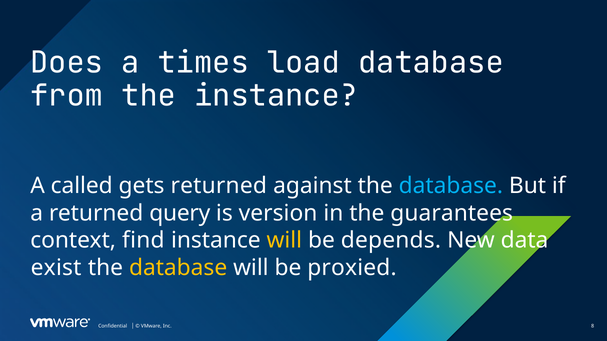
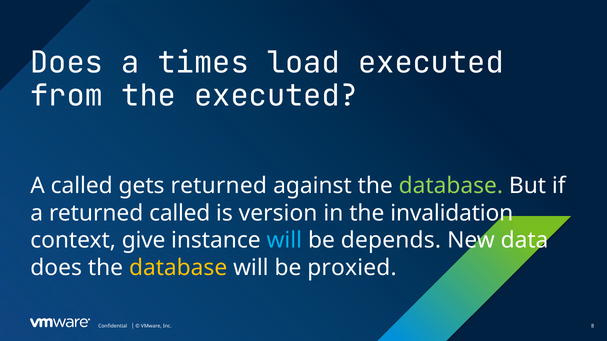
load database: database -> executed (431, 63)
the instance: instance -> executed (276, 96)
database colour: light blue -> light green (451, 186)
returned query: query -> called (180, 213)
guarantees: guarantees -> invalidation (452, 213)
find: find -> give (144, 241)
will colour: yellow -> light blue (284, 241)
exist: exist -> does (56, 268)
